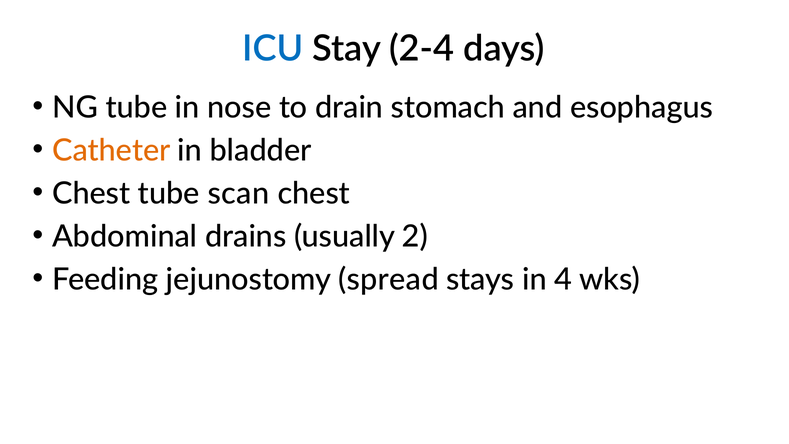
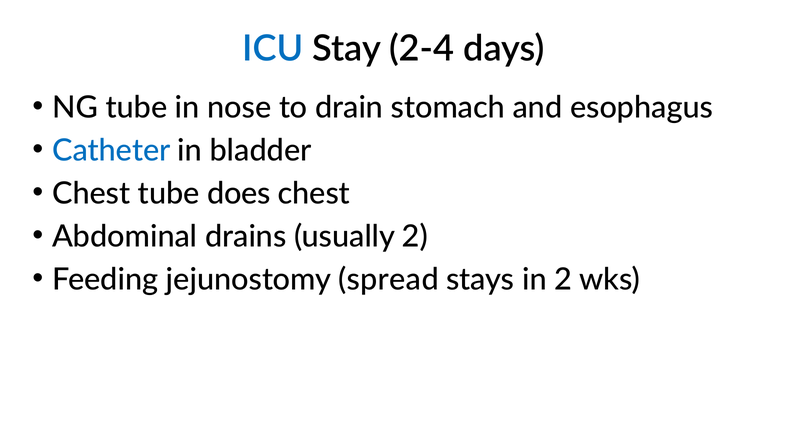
Catheter colour: orange -> blue (111, 150)
scan: scan -> does (239, 193)
in 4: 4 -> 2 (563, 279)
